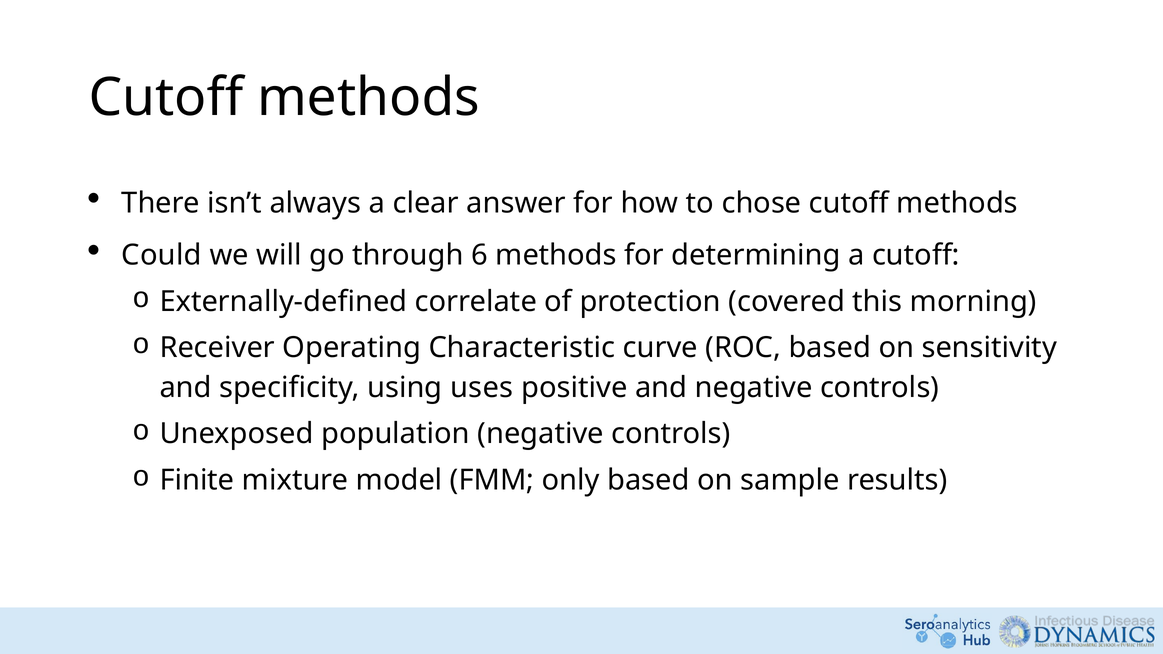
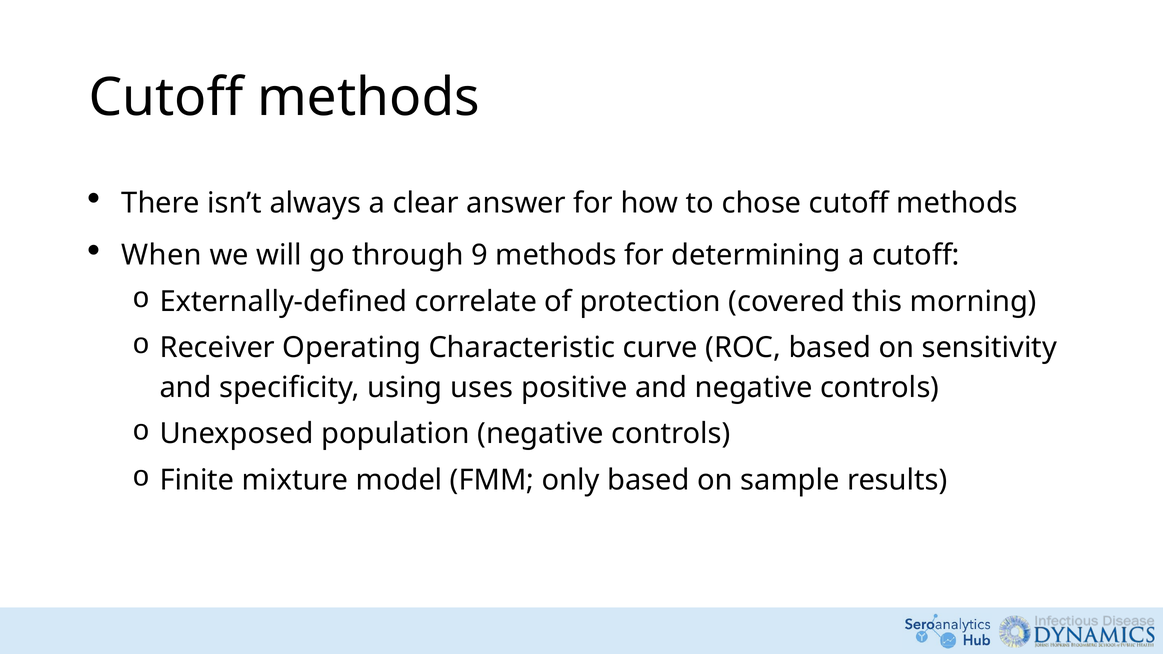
Could: Could -> When (162, 255)
6: 6 -> 9 (479, 255)
